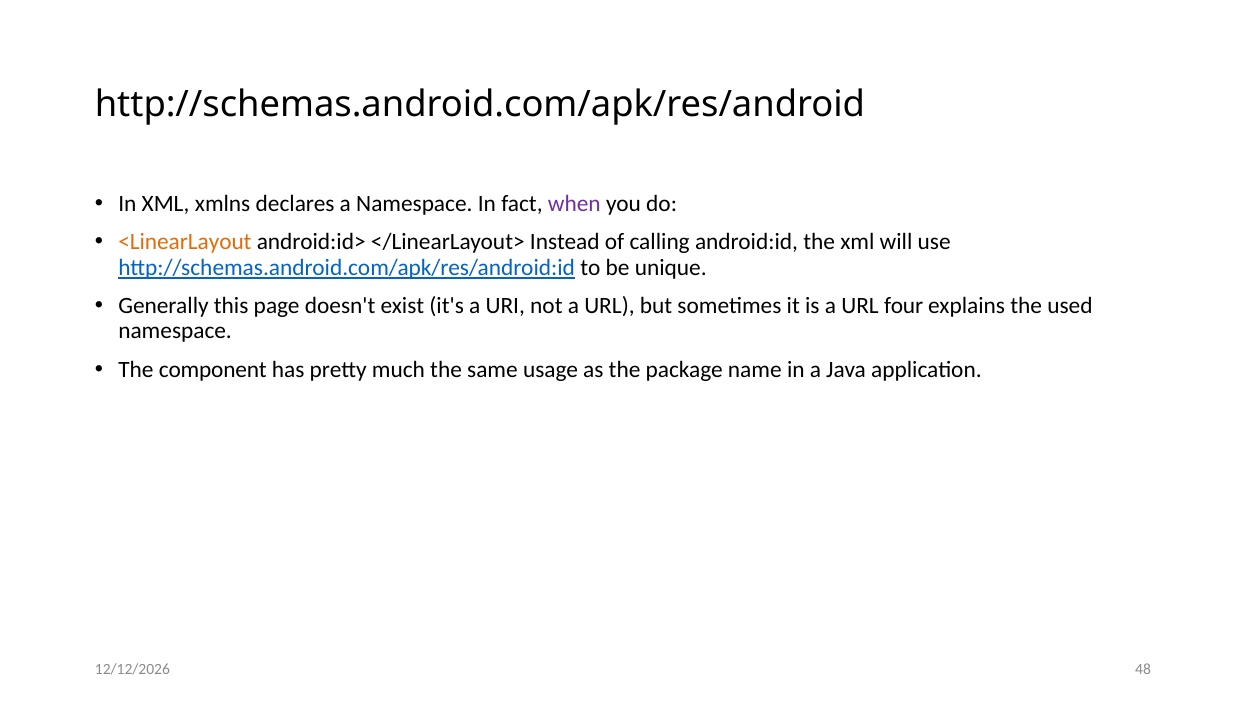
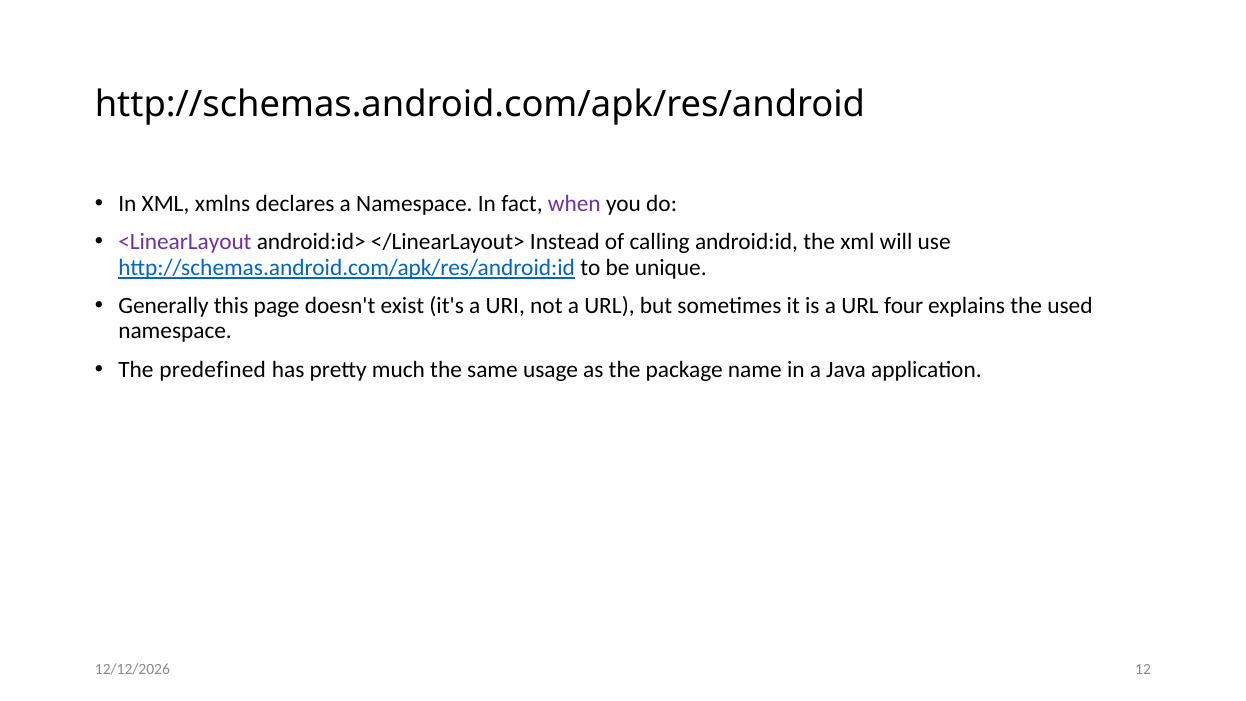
<LinearLayout colour: orange -> purple (185, 242)
component: component -> predefined (213, 369)
48: 48 -> 12 (1143, 669)
